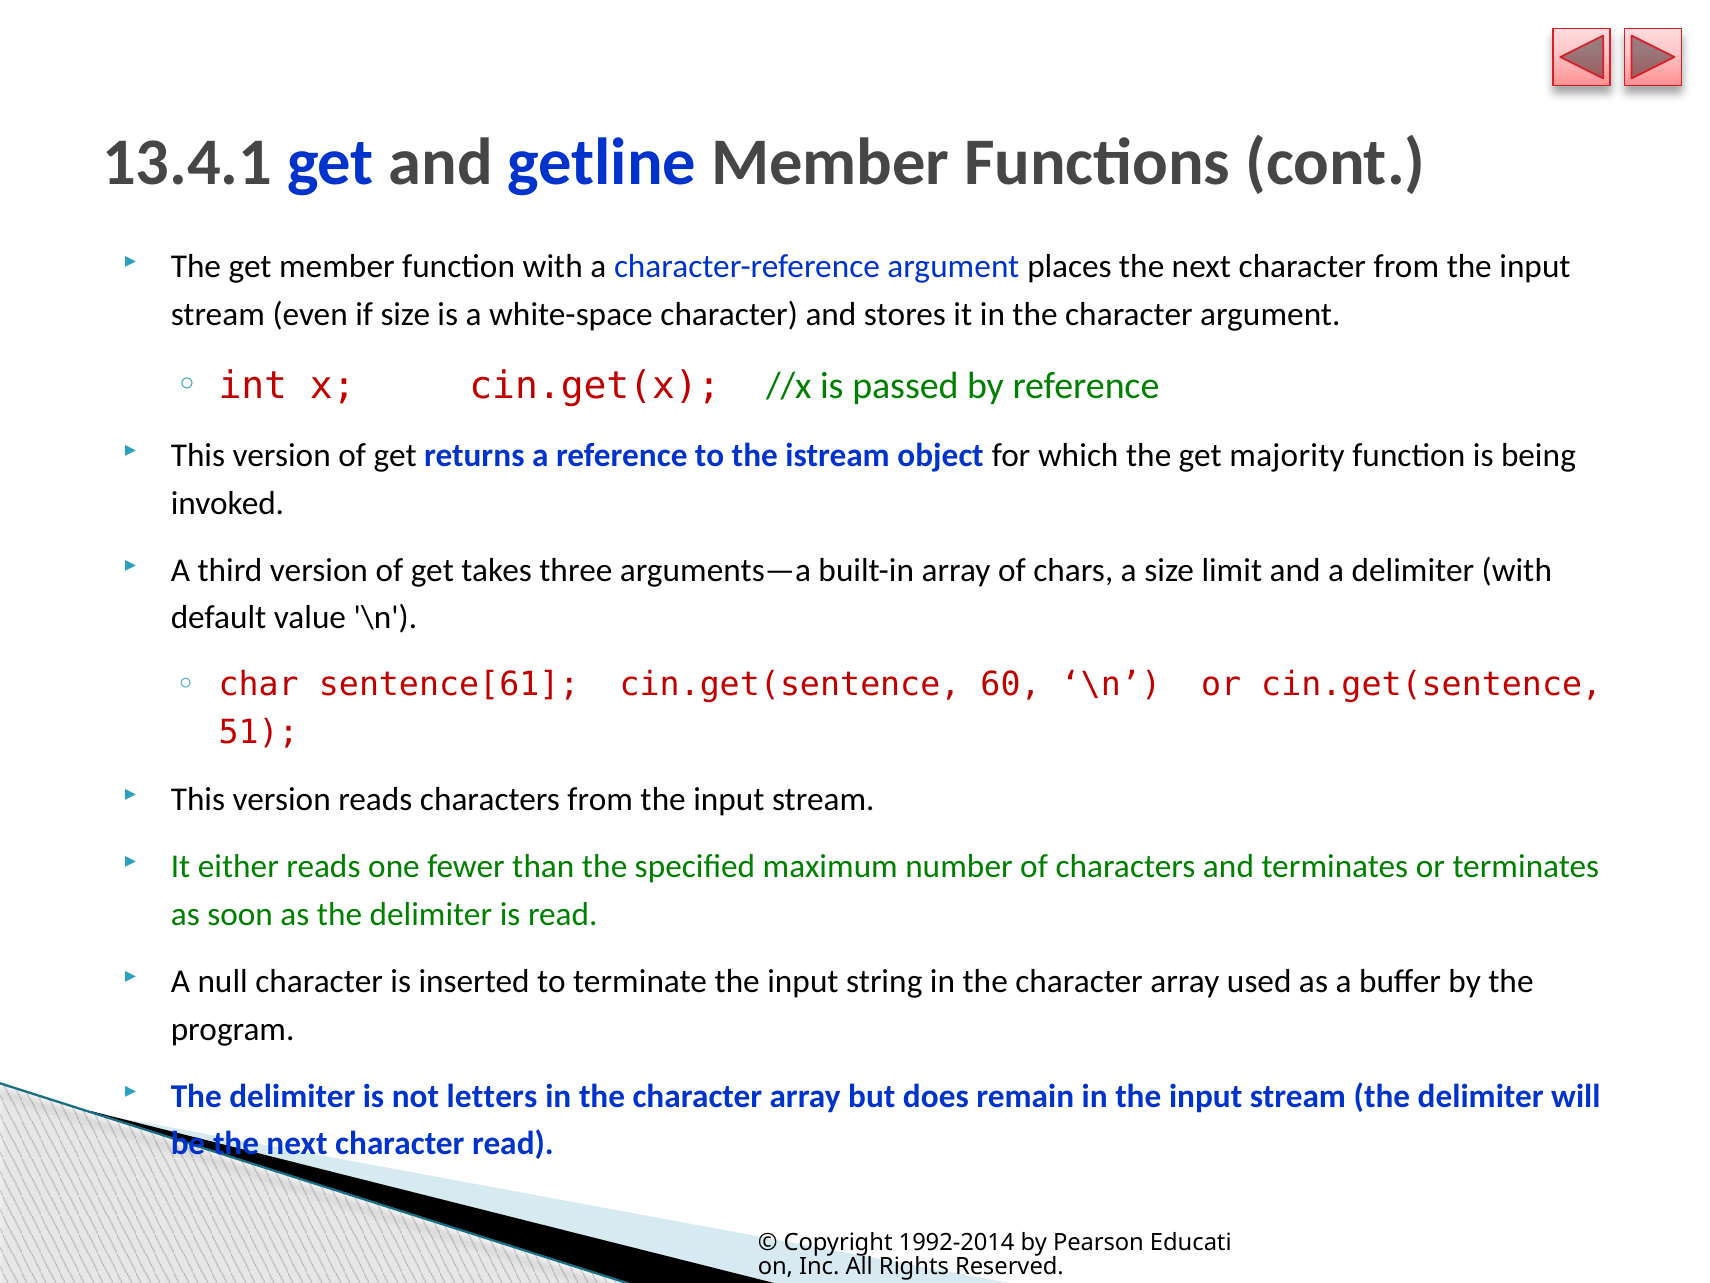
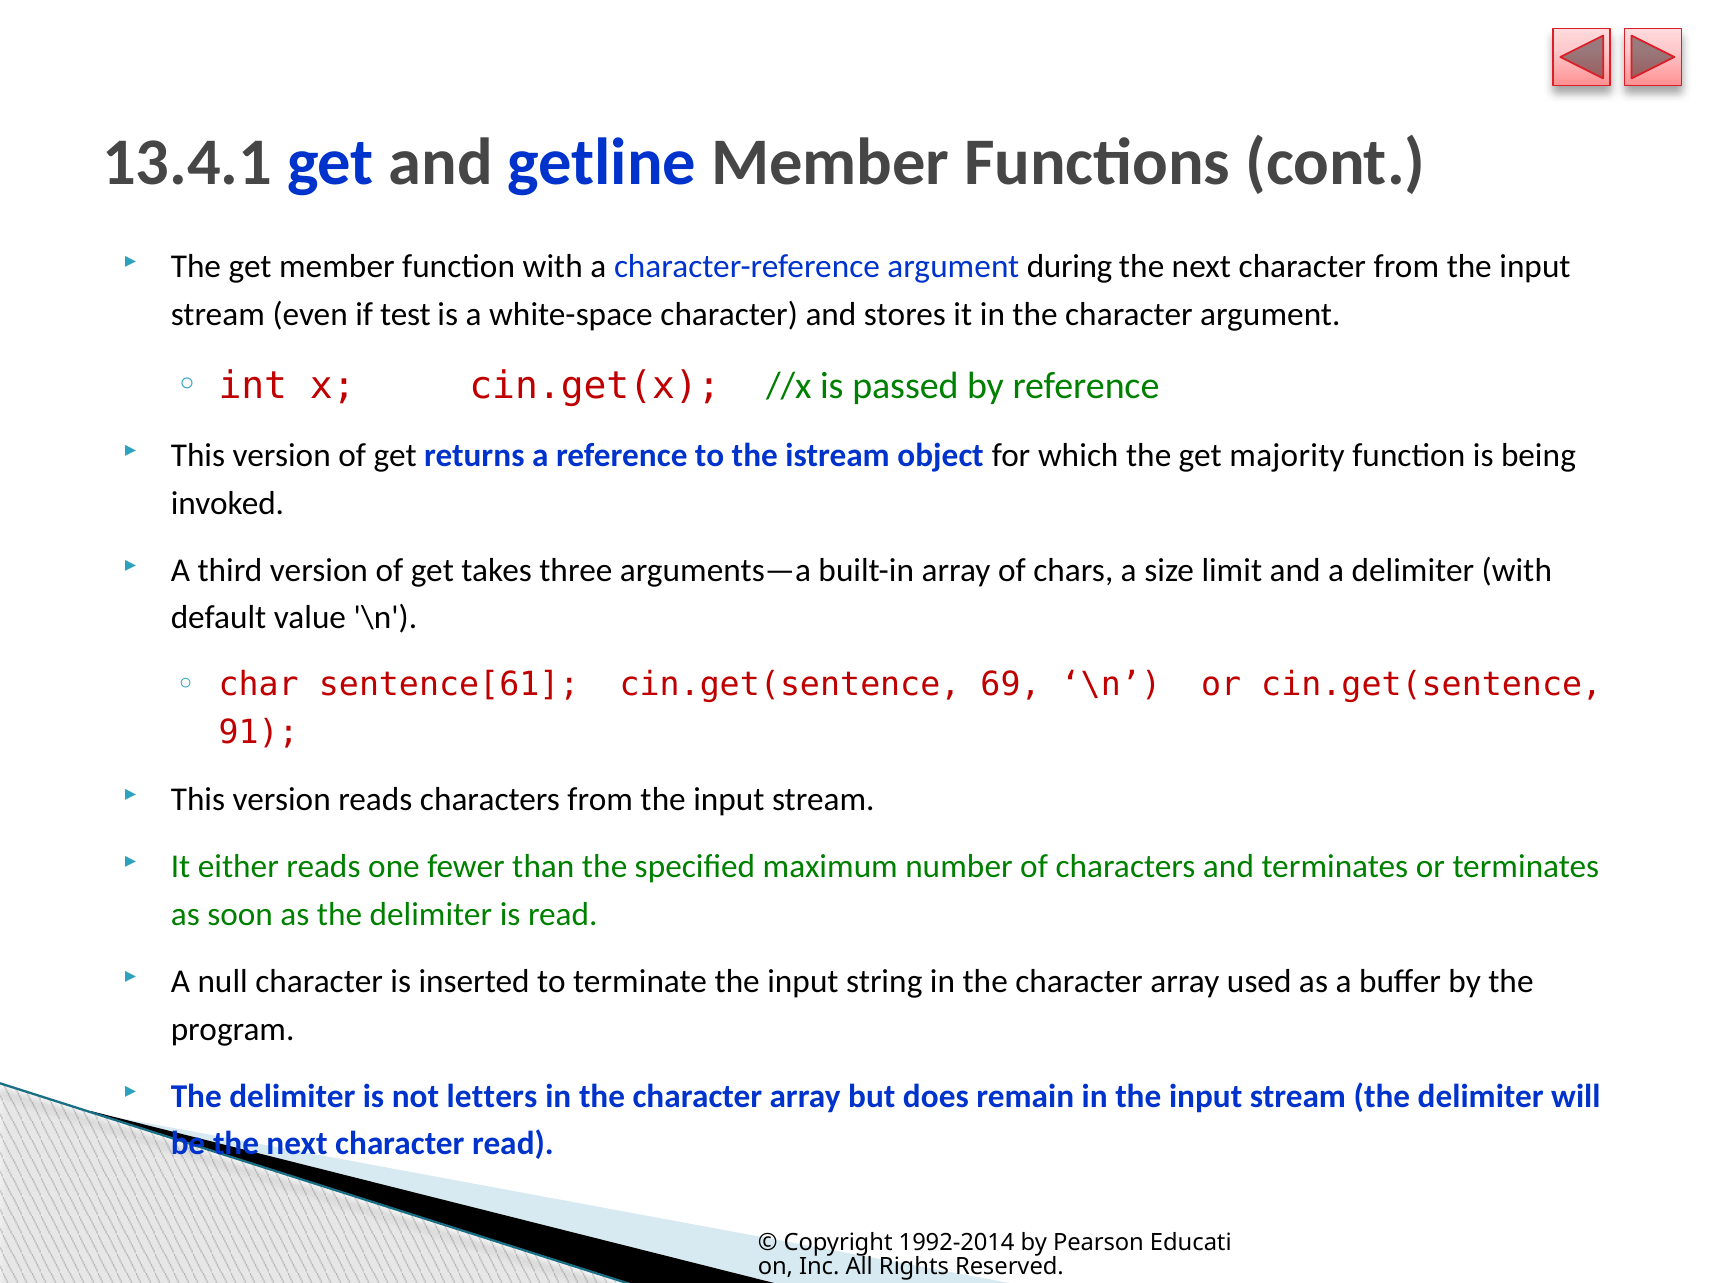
places: places -> during (1070, 267)
if size: size -> test (405, 315)
60: 60 -> 69 (1011, 685)
51: 51 -> 91 (259, 732)
